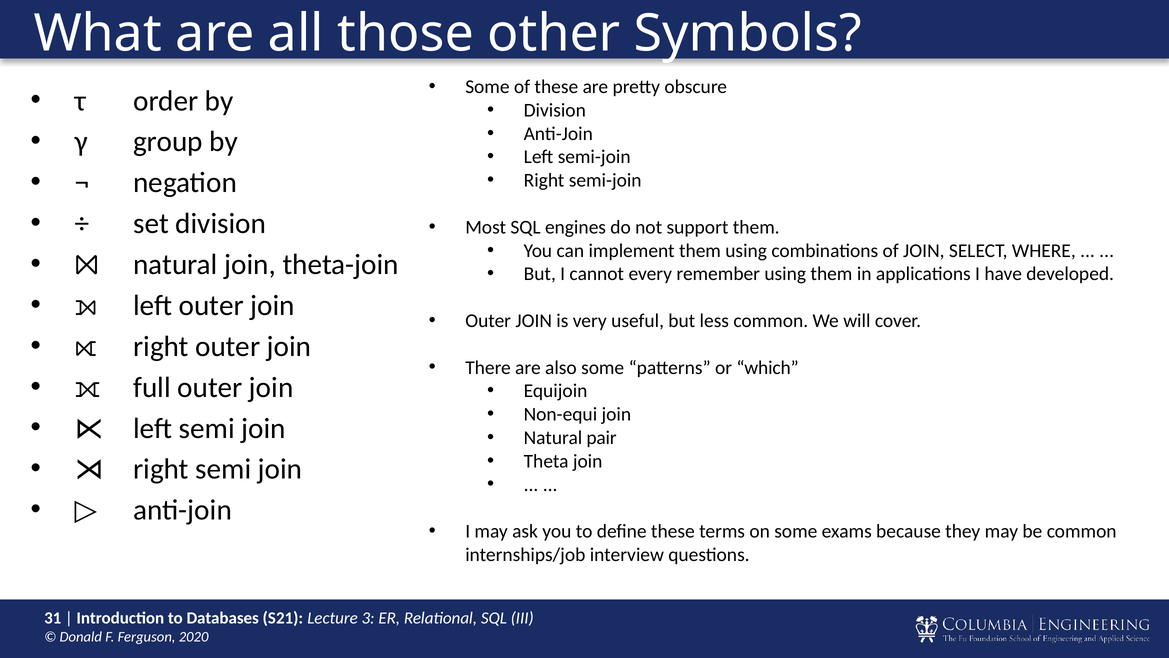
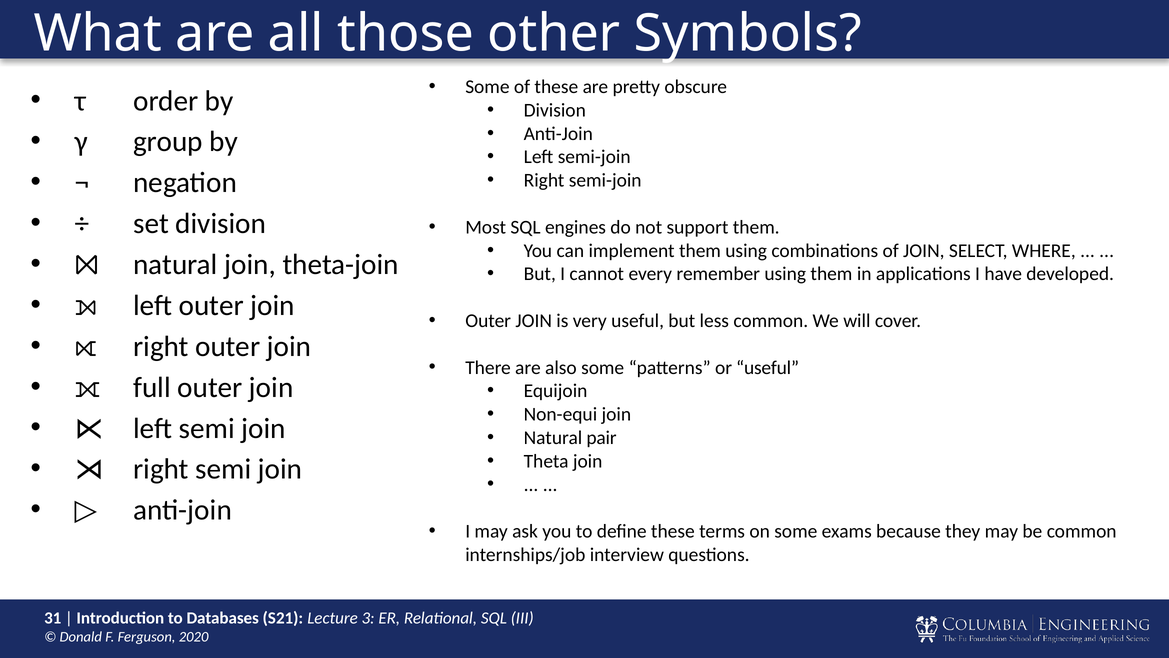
or which: which -> useful (768, 367)
